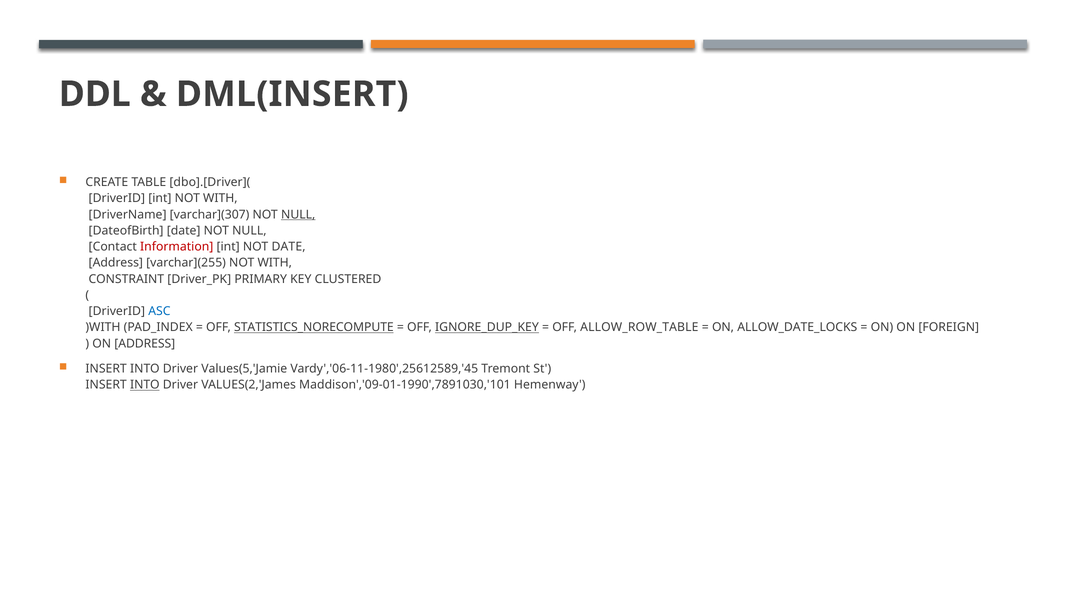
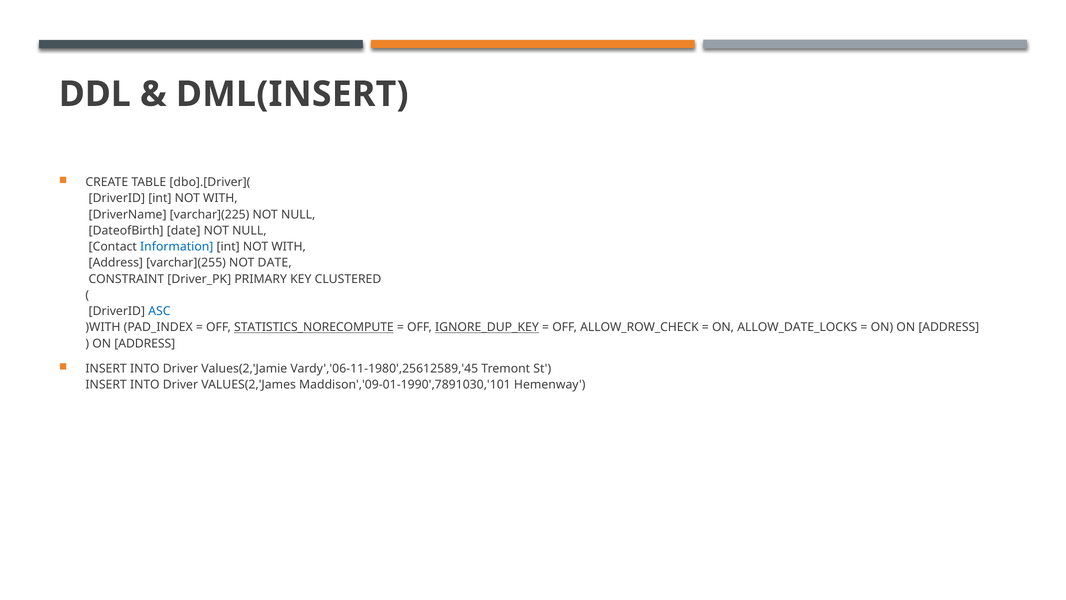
varchar](307: varchar](307 -> varchar](225 (210, 214)
NULL underline: present -> none (298, 214)
Information colour: red -> blue (177, 247)
DATE: DATE -> WITH (289, 247)
varchar](255 NOT WITH: WITH -> DATE (275, 263)
ALLOW_ROW_TABLE: ALLOW_ROW_TABLE -> ALLOW_ROW_CHECK (639, 327)
ON ON FOREIGN: FOREIGN -> ADDRESS (949, 327)
Values(5,'Jamie: Values(5,'Jamie -> Values(2,'Jamie (244, 369)
INTO underline: present -> none (145, 385)
